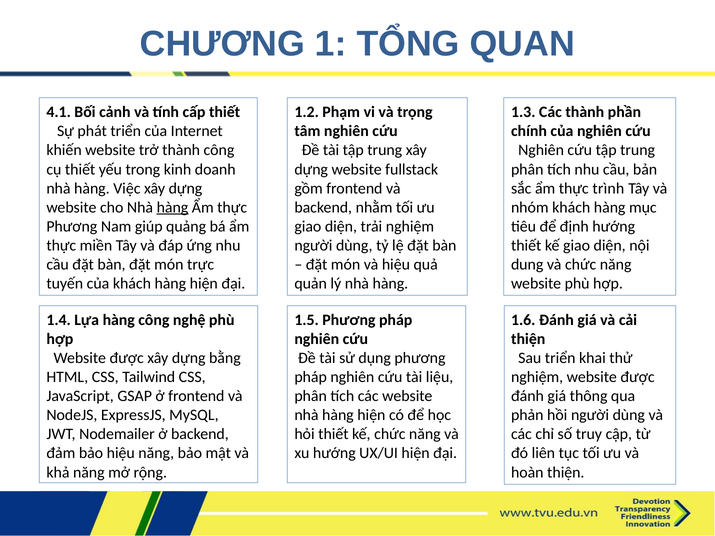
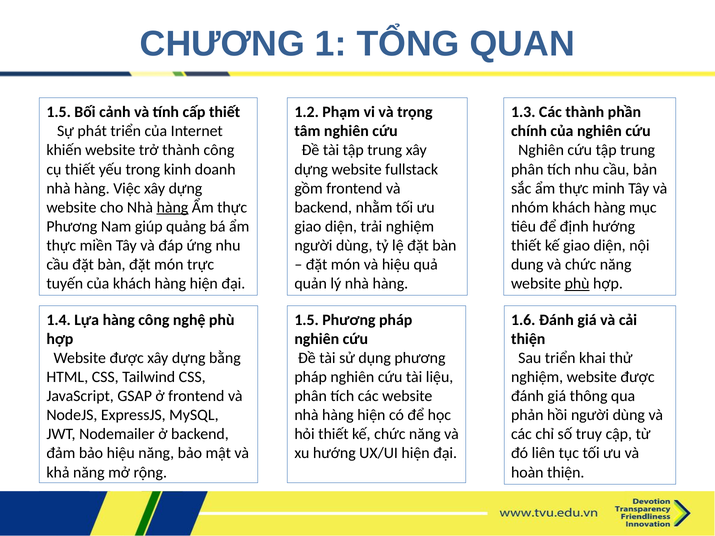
4.1: 4.1 -> 1.5 (59, 112)
trình: trình -> minh (609, 188)
phù underline: none -> present (577, 284)
